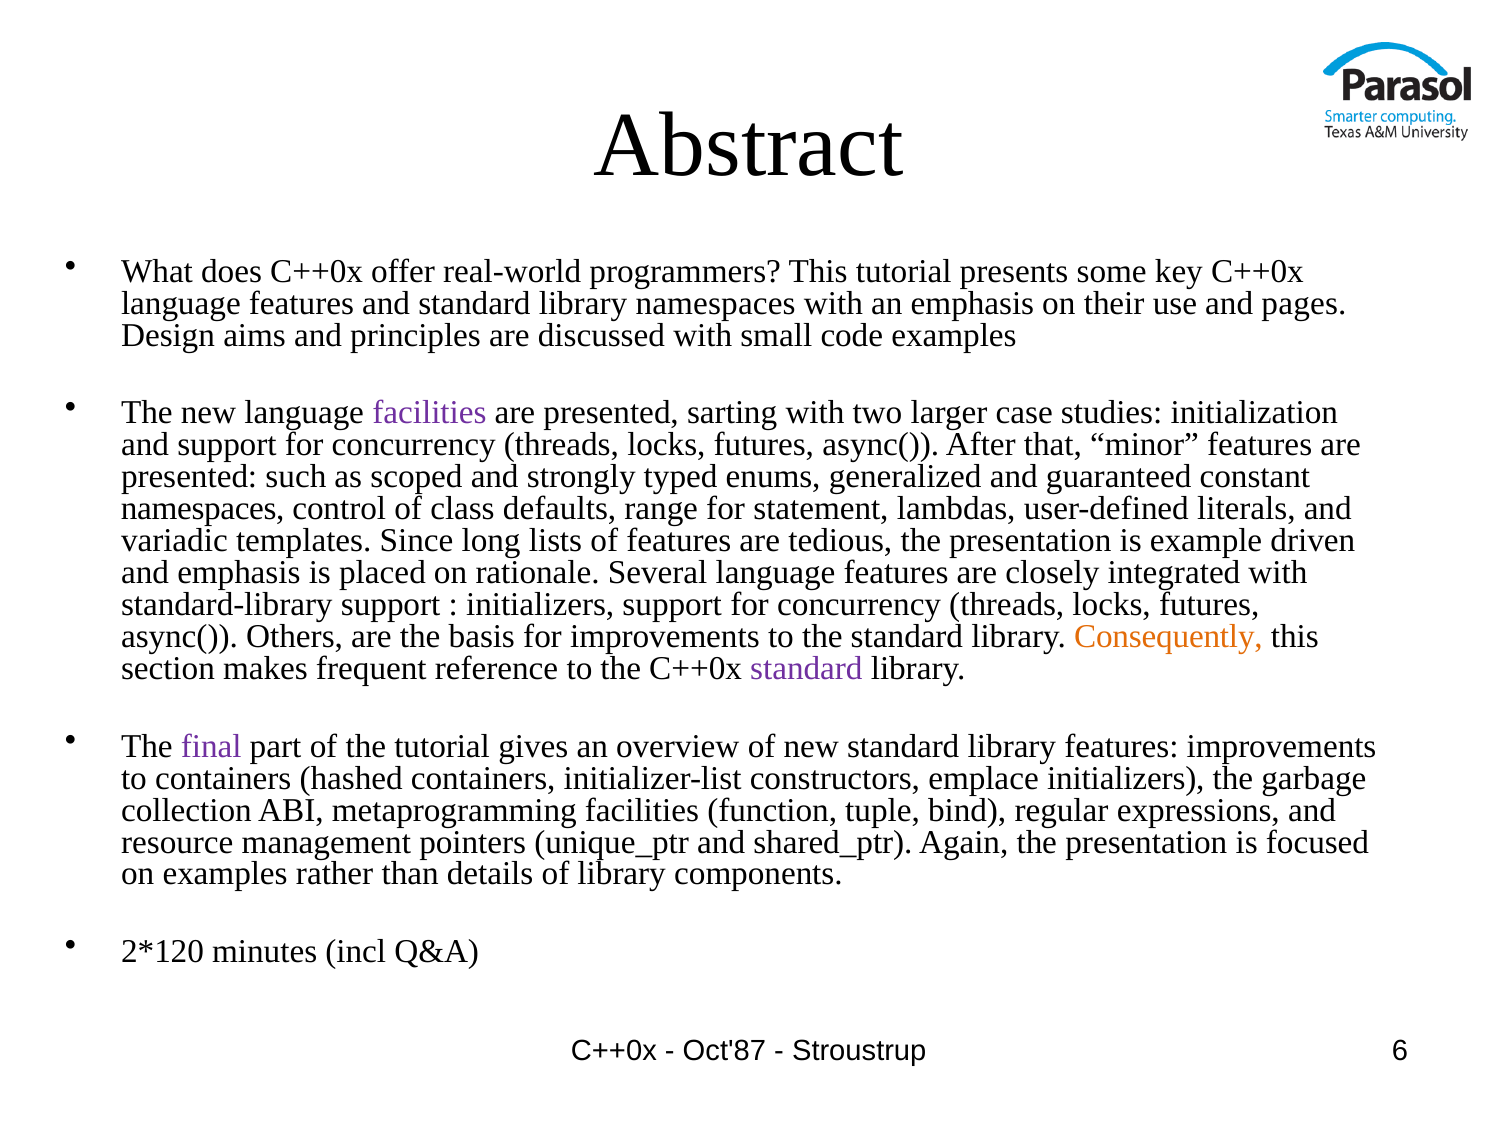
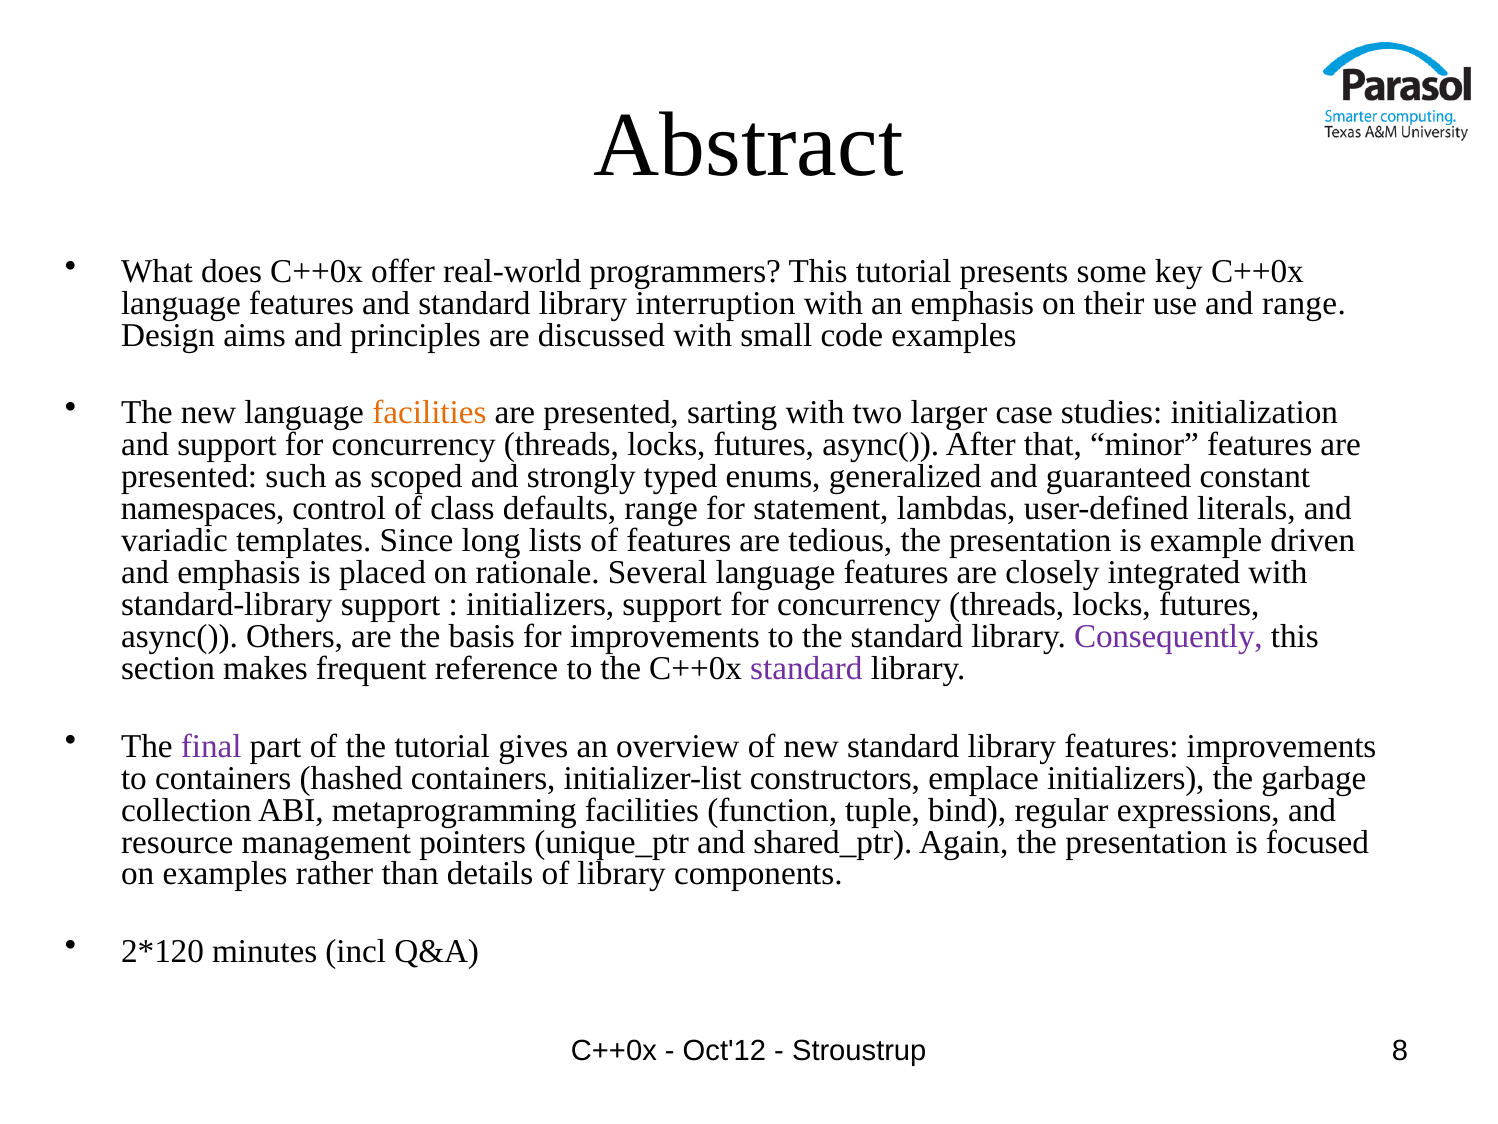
library namespaces: namespaces -> interruption (716, 304)
and pages: pages -> range (1304, 304)
facilities colour: purple -> orange (429, 413)
Consequently colour: orange -> purple (1168, 637)
Oct'87: Oct'87 -> Oct'12 (724, 1050)
6: 6 -> 8 (1400, 1050)
